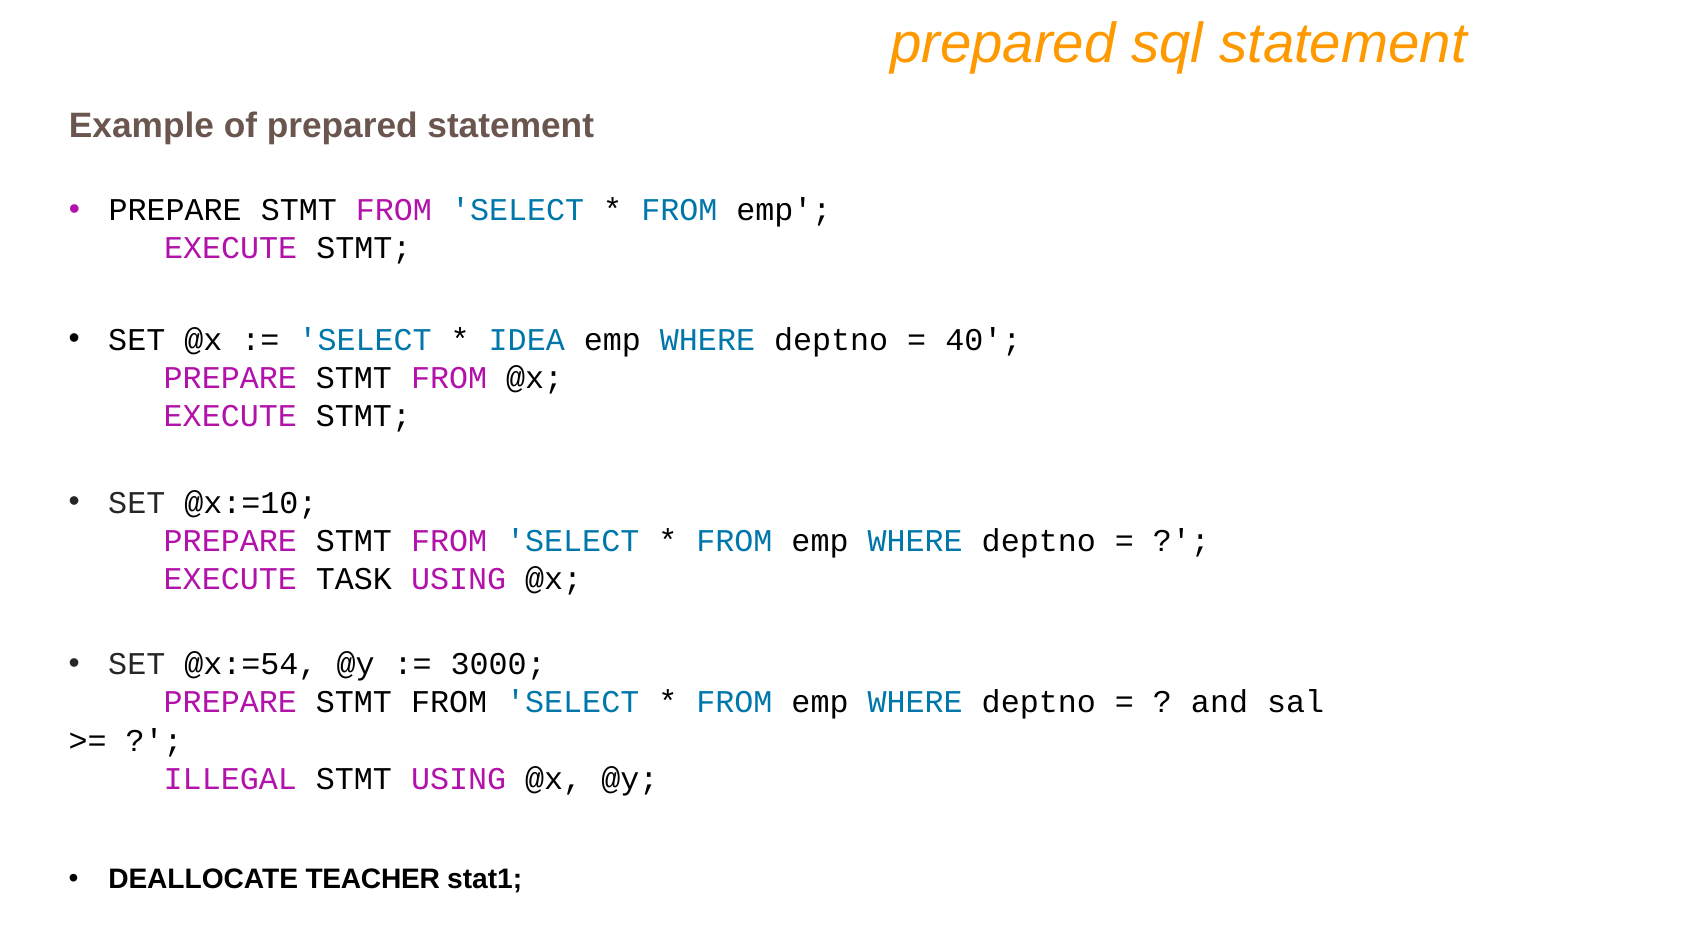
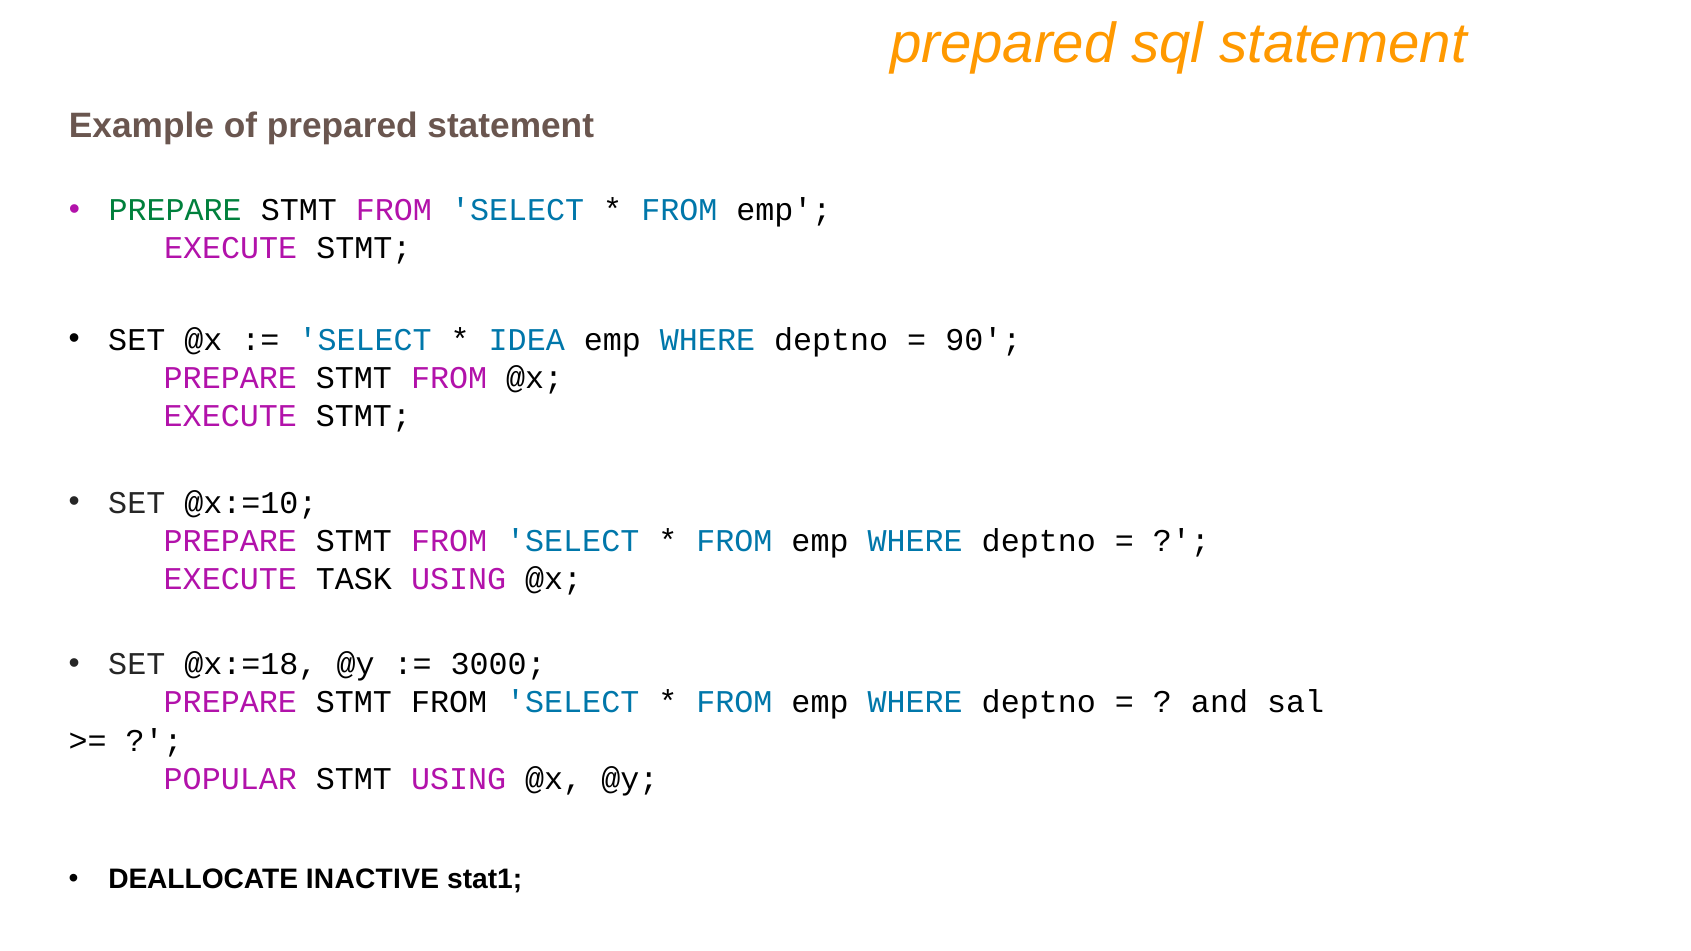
PREPARE colour: black -> green (175, 211)
40: 40 -> 90 (983, 340)
@x:=54: @x:=54 -> @x:=18 (251, 665)
ILLEGAL: ILLEGAL -> POPULAR (230, 779)
TEACHER: TEACHER -> INACTIVE (372, 880)
